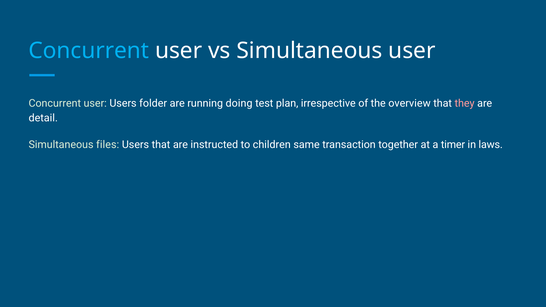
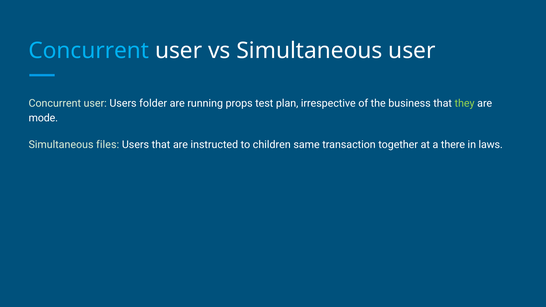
doing: doing -> props (239, 103)
overview: overview -> business (410, 103)
they colour: pink -> light green (465, 103)
detail: detail -> mode (43, 118)
timer: timer -> there (453, 145)
